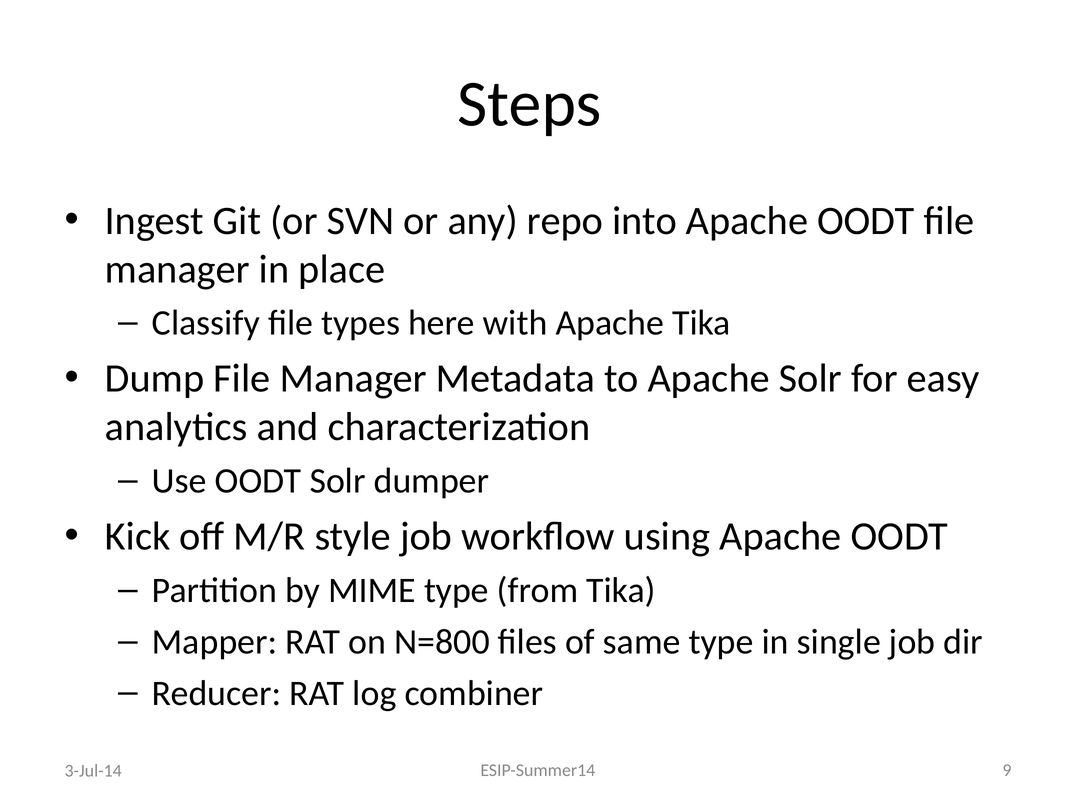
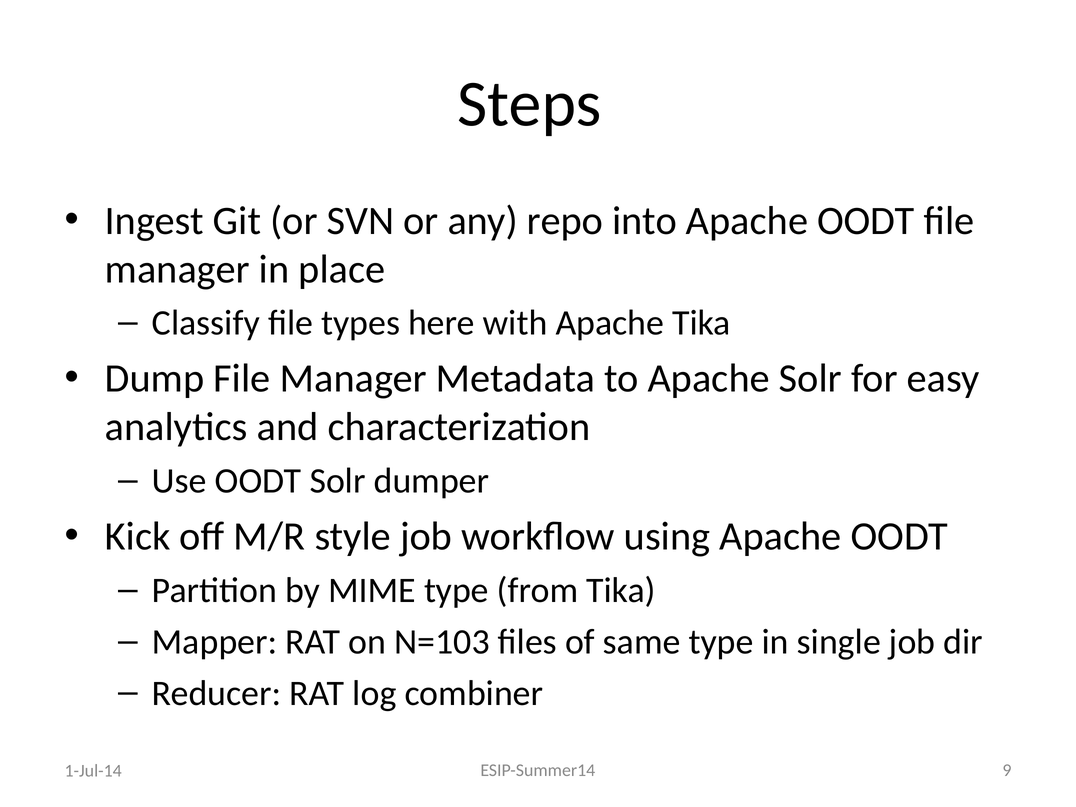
N=800: N=800 -> N=103 (442, 642)
3-Jul-14: 3-Jul-14 -> 1-Jul-14 (93, 771)
